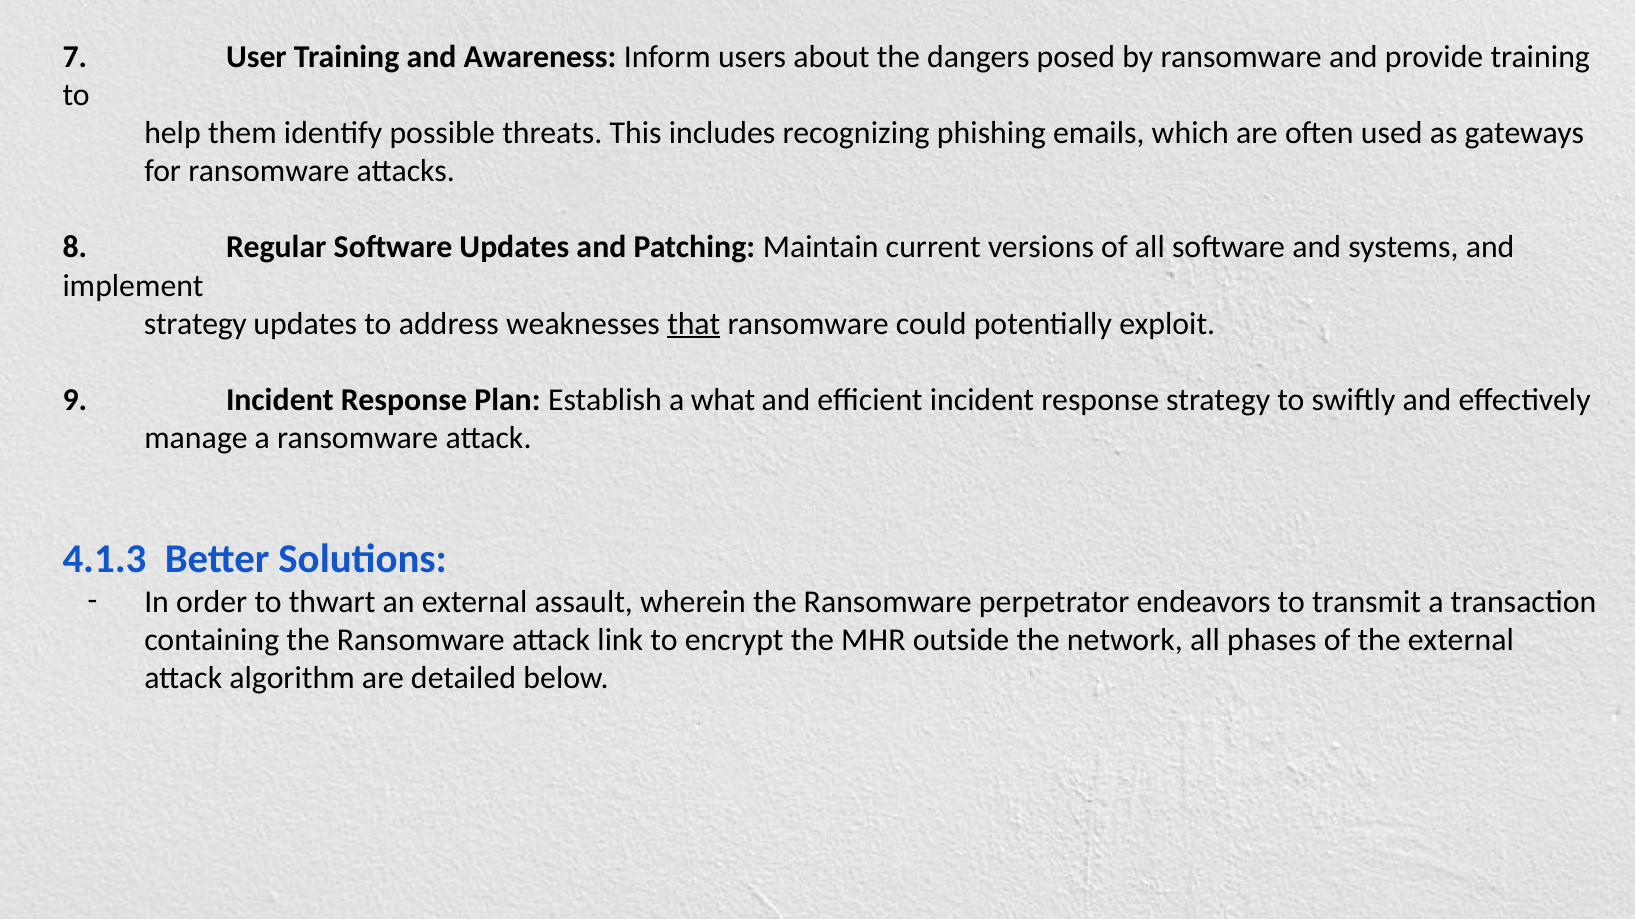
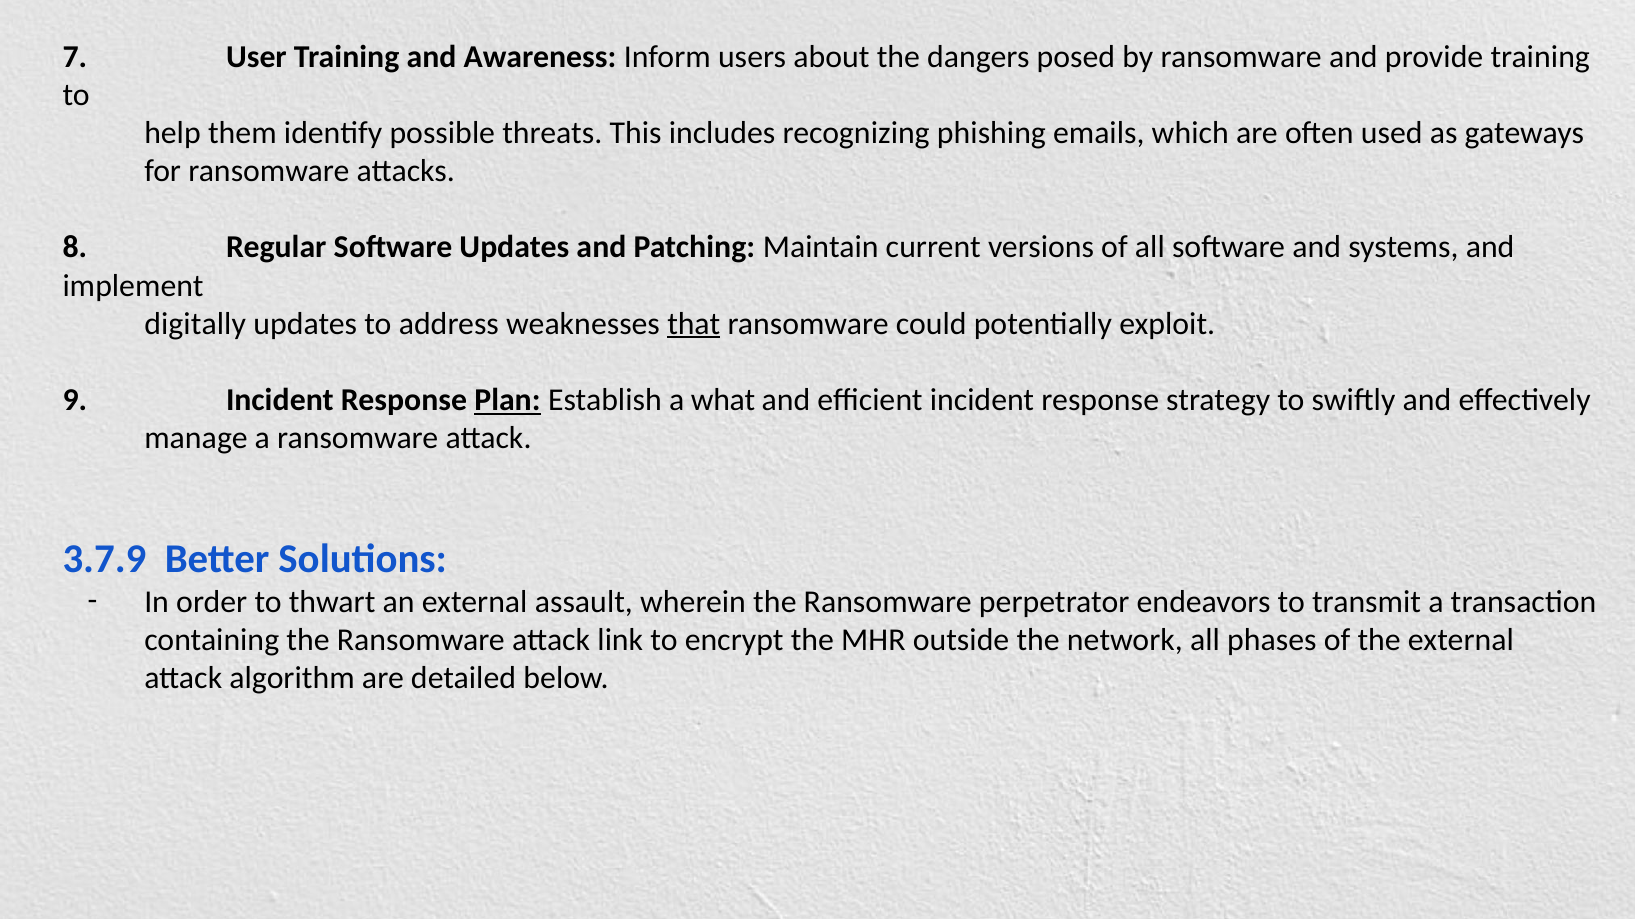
strategy: strategy -> digitally (195, 324)
Plan underline: none -> present (507, 400)
4.1.3: 4.1.3 -> 3.7.9 (104, 559)
